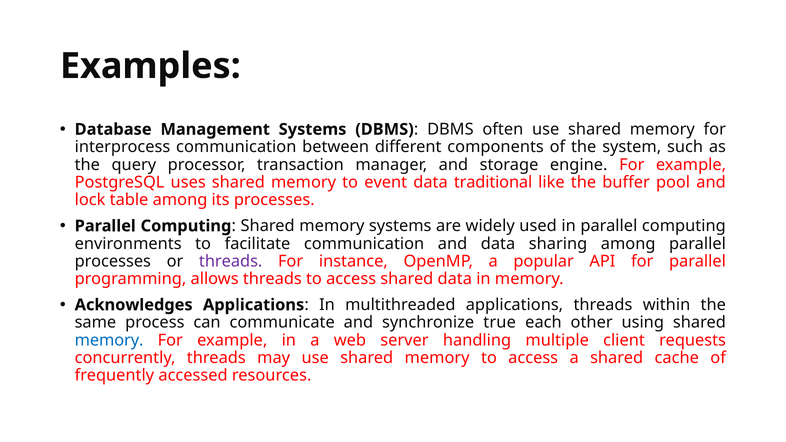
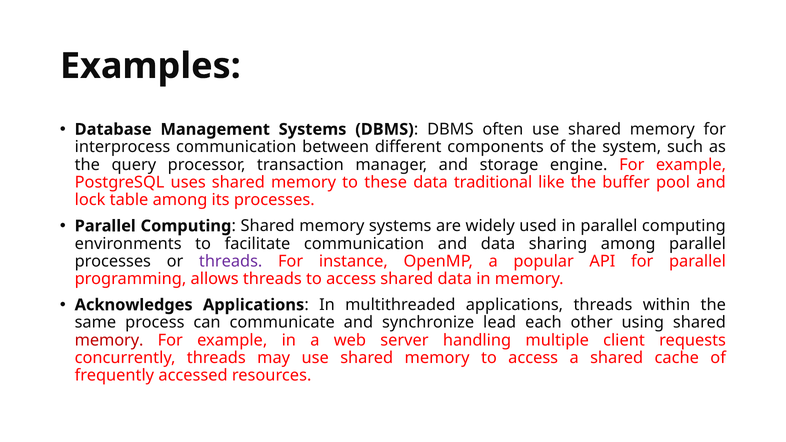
event: event -> these (386, 182)
true: true -> lead (500, 323)
memory colour: blue -> red (109, 340)
